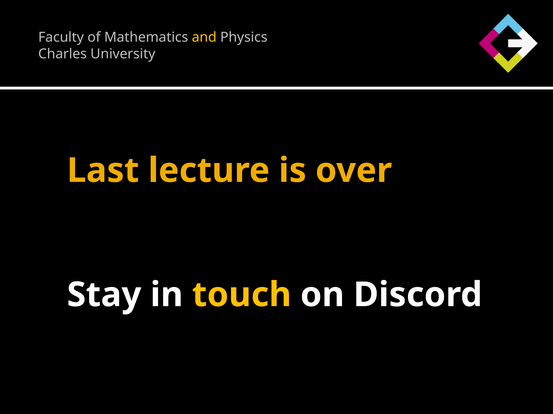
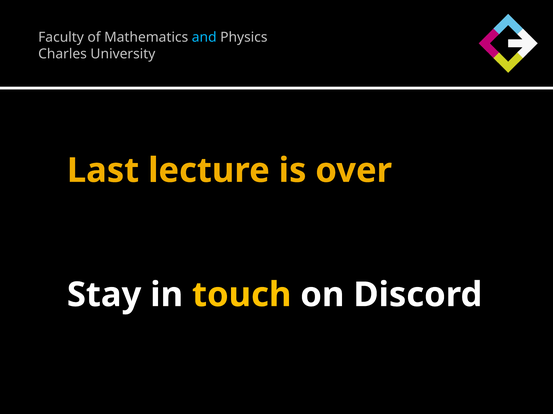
and colour: yellow -> light blue (204, 37)
